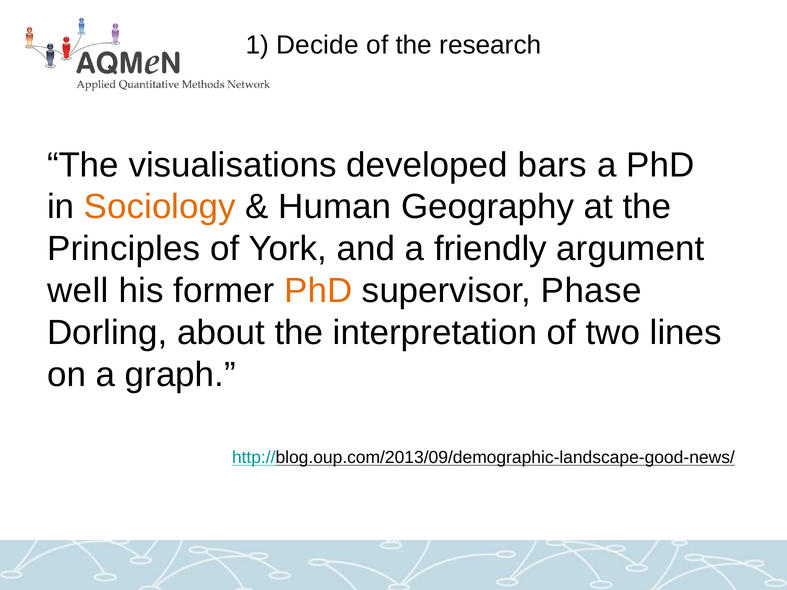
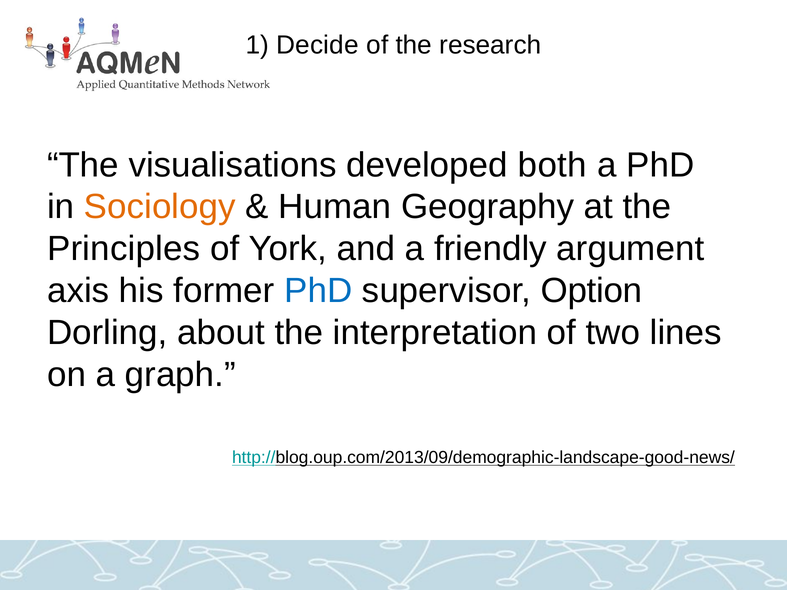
bars: bars -> both (552, 165)
well: well -> axis (78, 291)
PhD colour: orange -> blue (318, 291)
Phase: Phase -> Option (592, 291)
